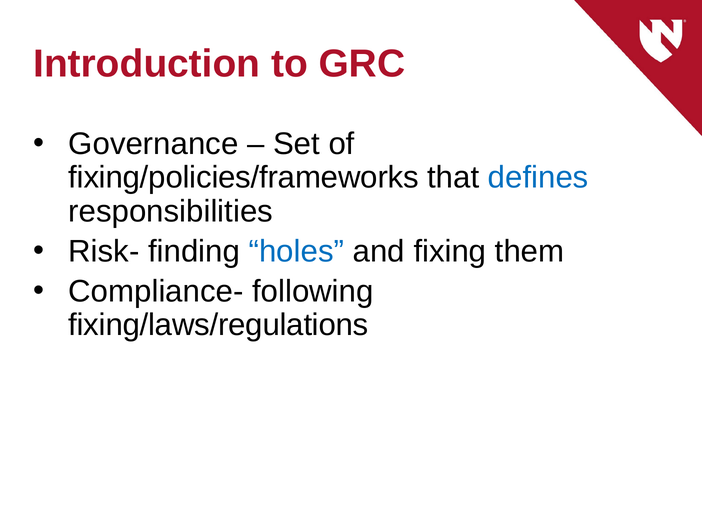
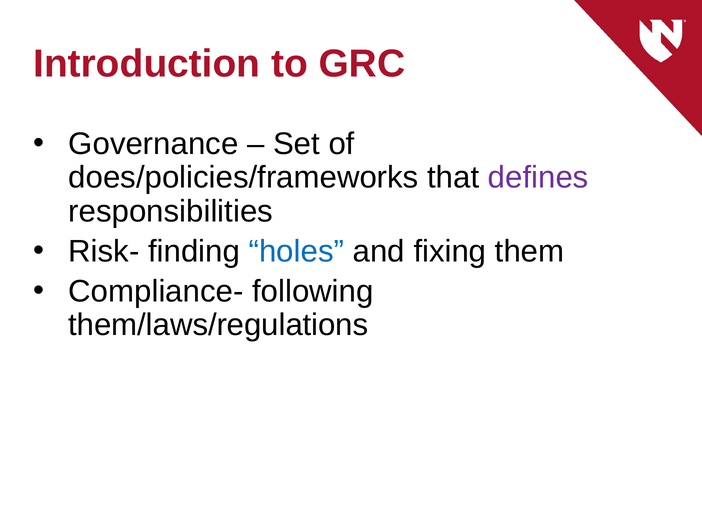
fixing/policies/frameworks: fixing/policies/frameworks -> does/policies/frameworks (243, 177)
defines colour: blue -> purple (538, 177)
fixing/laws/regulations: fixing/laws/regulations -> them/laws/regulations (218, 325)
